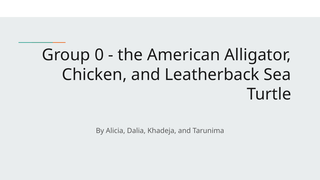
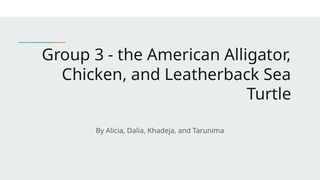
0: 0 -> 3 (99, 55)
